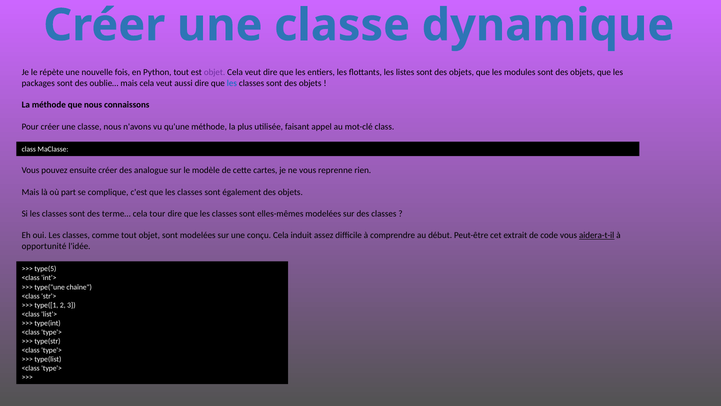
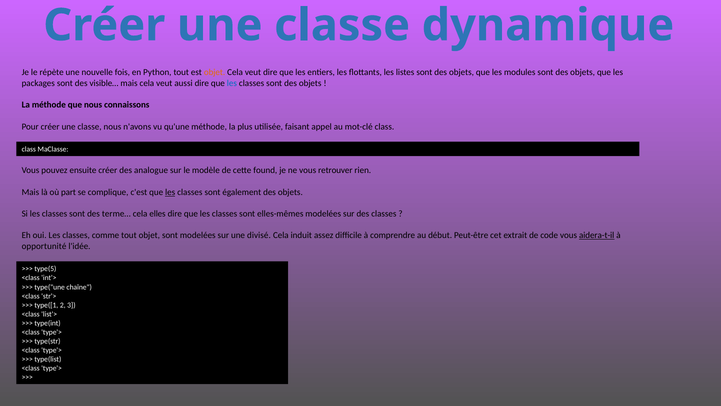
objet colour: purple -> orange (215, 72)
oublie…: oublie… -> visible… (104, 83)
cartes: cartes -> found (265, 170)
reprenne: reprenne -> retrouver (335, 170)
les underline: none -> present (170, 192)
tour: tour -> elles (158, 214)
conçu: conçu -> divisé (259, 235)
